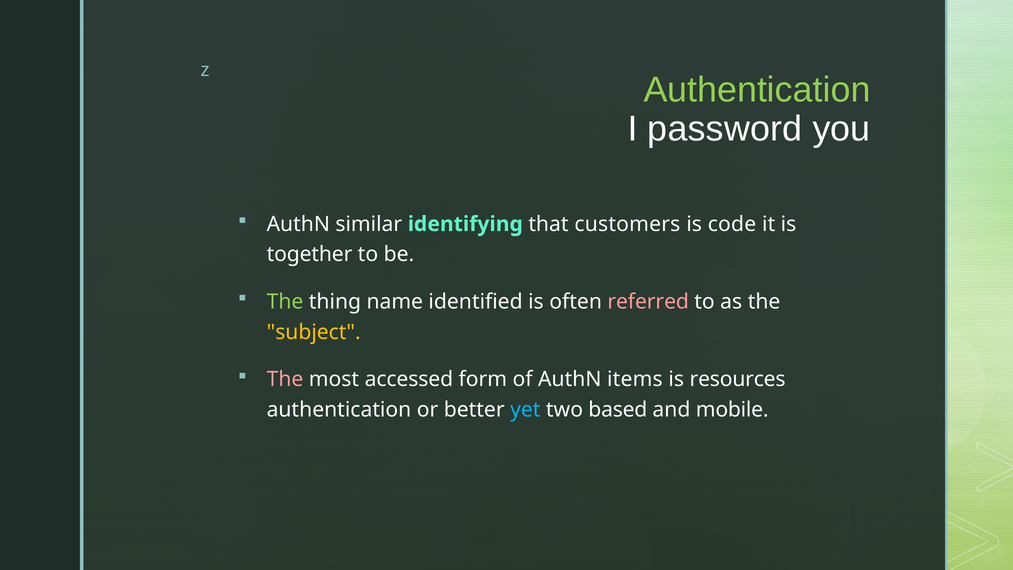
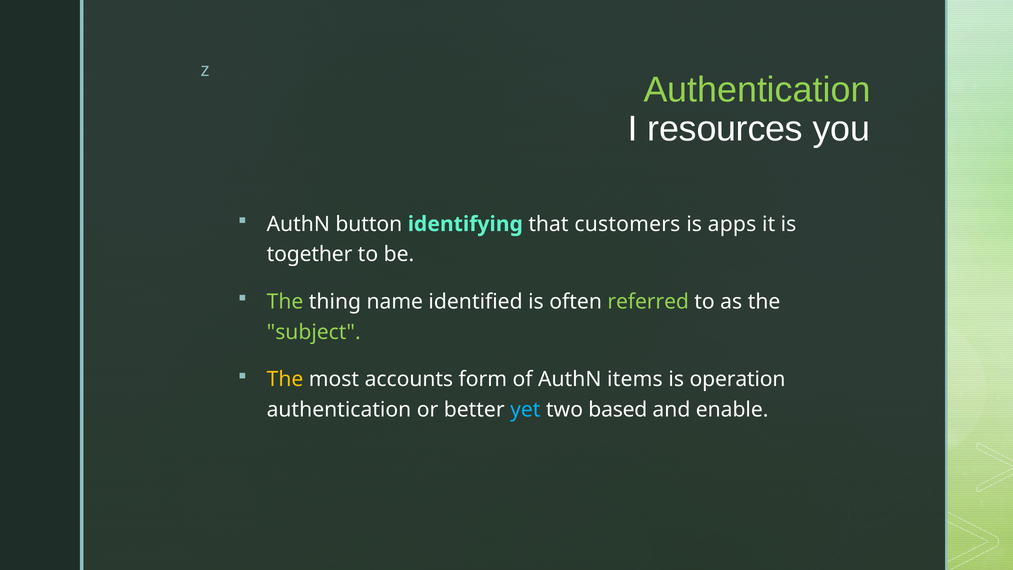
password: password -> resources (725, 129)
similar: similar -> button (369, 224)
code: code -> apps (732, 224)
referred colour: pink -> light green (648, 302)
subject colour: yellow -> light green (314, 332)
The colour: pink -> yellow (285, 379)
accessed: accessed -> accounts (409, 379)
resources: resources -> operation (738, 379)
mobile: mobile -> enable (732, 410)
